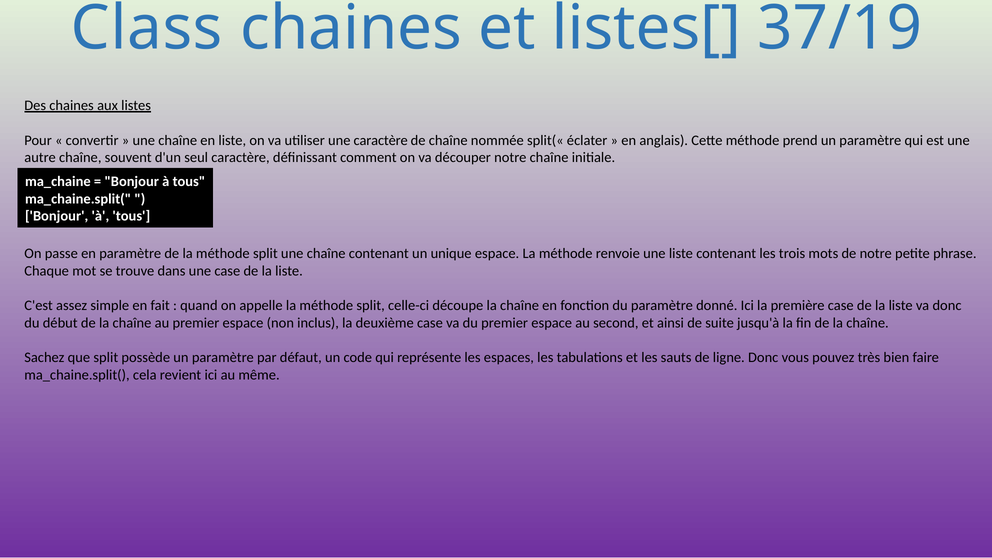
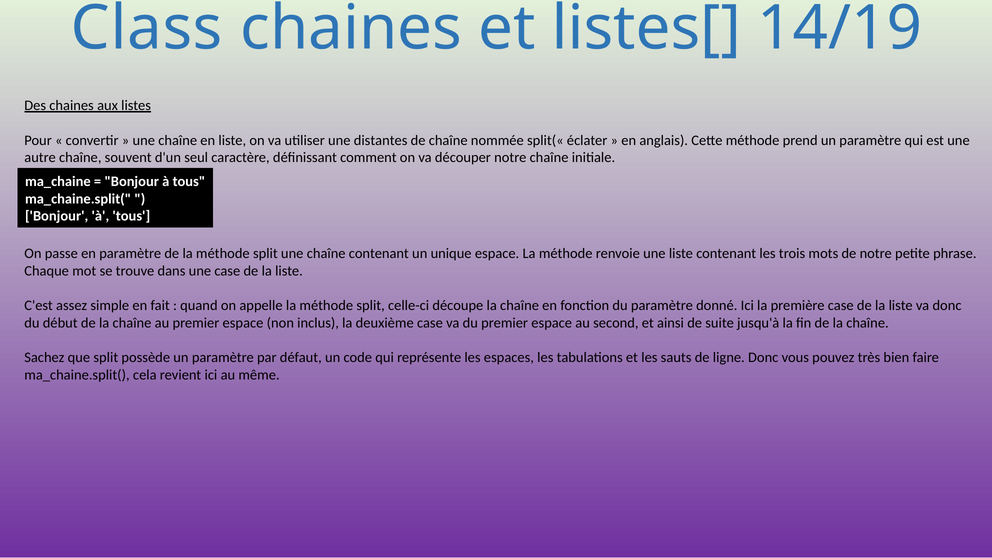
37/19: 37/19 -> 14/19 (840, 28)
une caractère: caractère -> distantes (381, 140)
